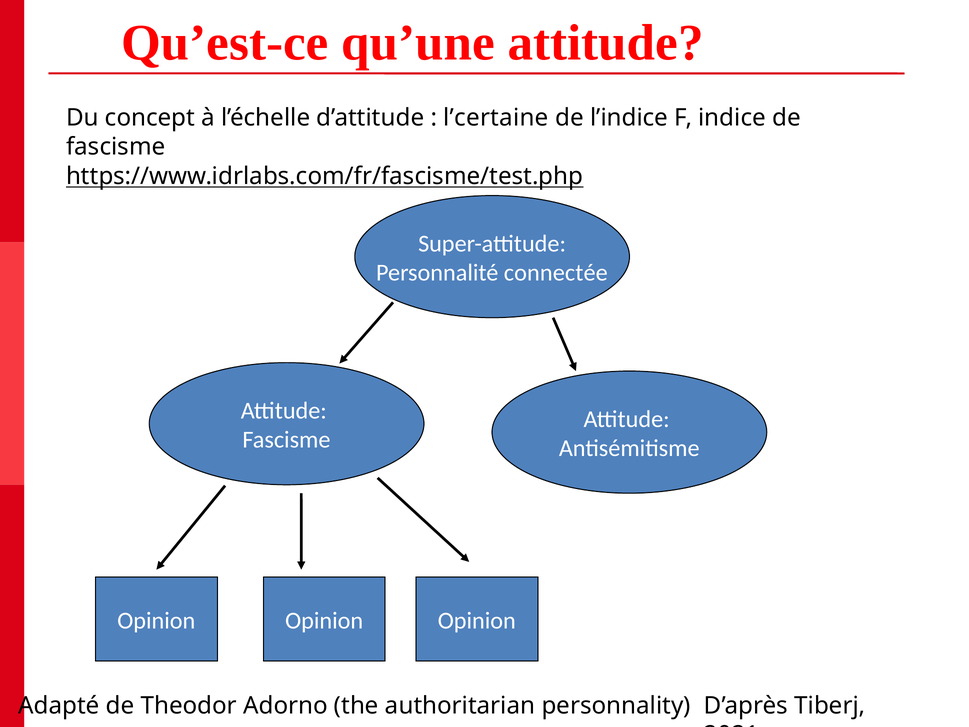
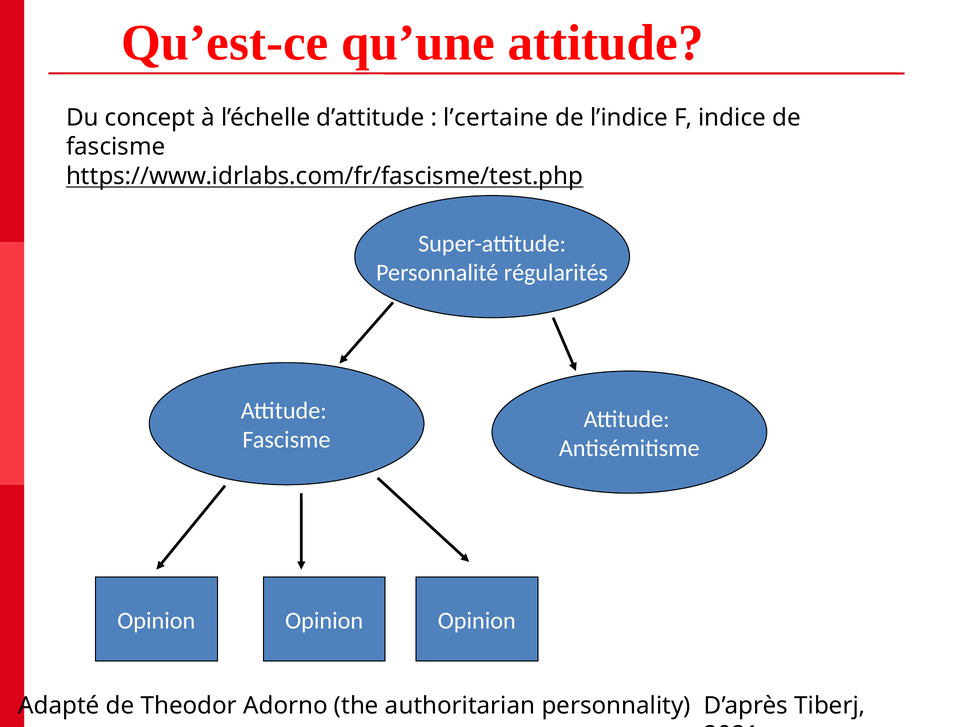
connectée: connectée -> régularités (556, 273)
